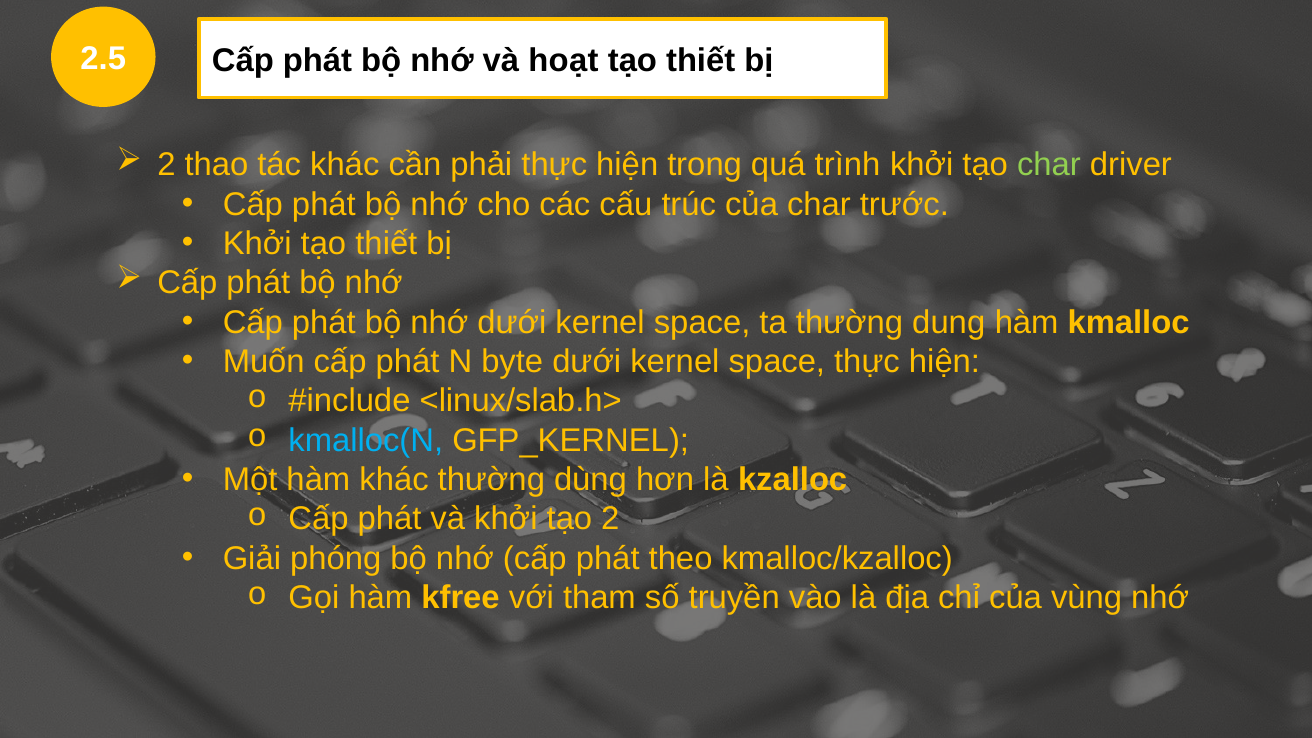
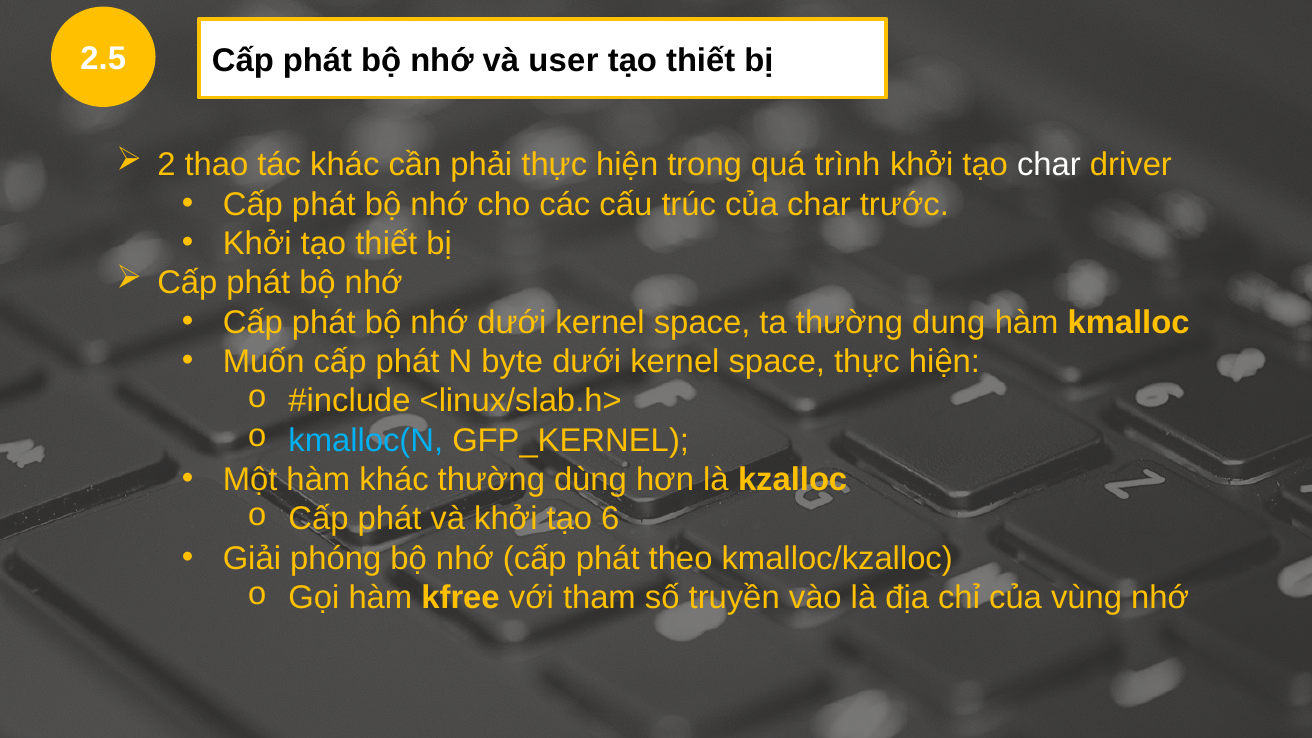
hoạt: hoạt -> user (563, 61)
char colour: light green -> white (1049, 165)
tạo 2: 2 -> 6 (610, 519)
